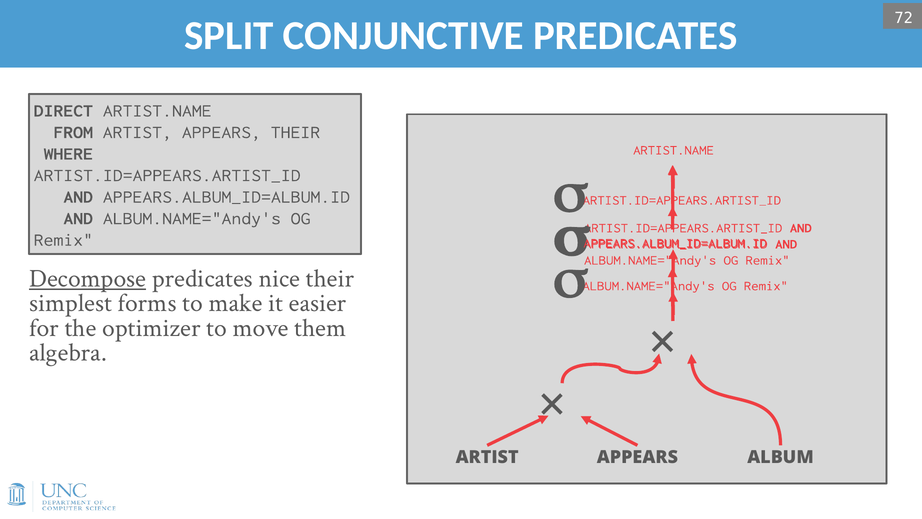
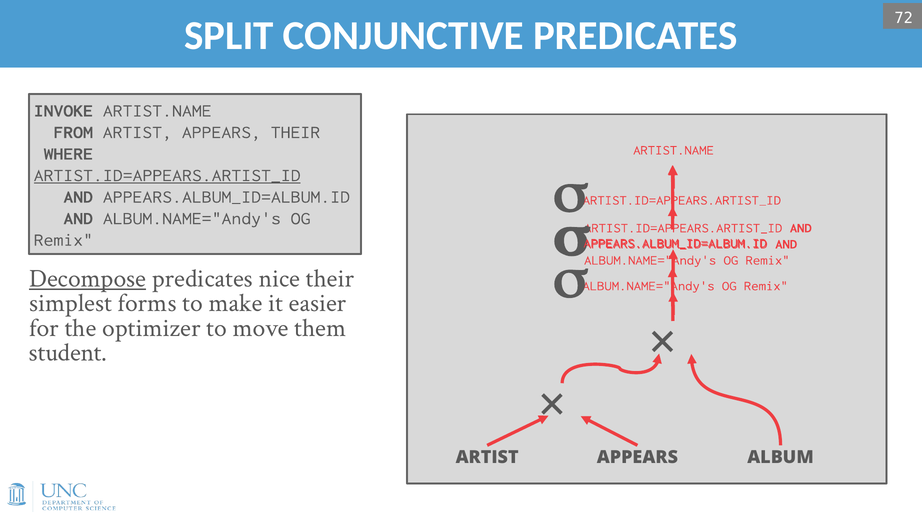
DIRECT: DIRECT -> INVOKE (63, 110)
ARTIST.ID=APPEARS.ARTIST_ID underline: none -> present (167, 175)
algebra: algebra -> student (68, 352)
